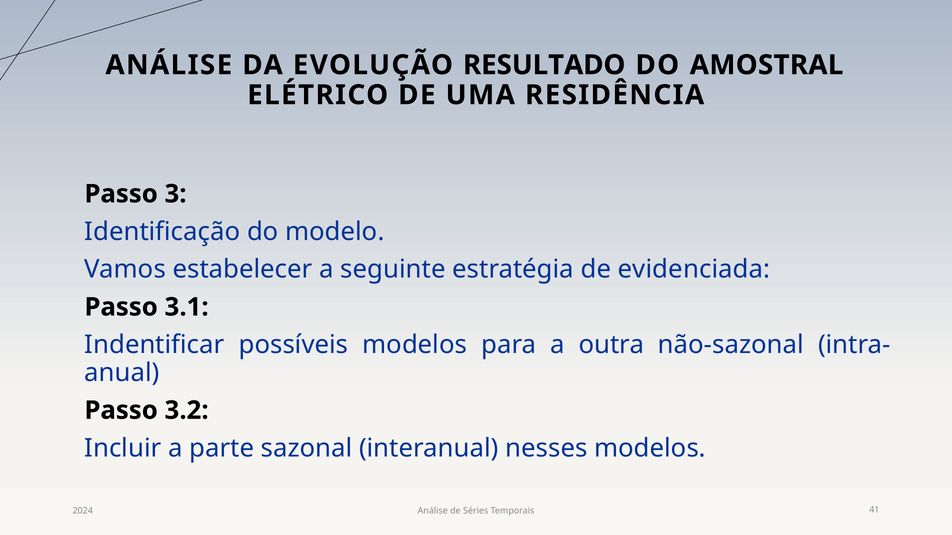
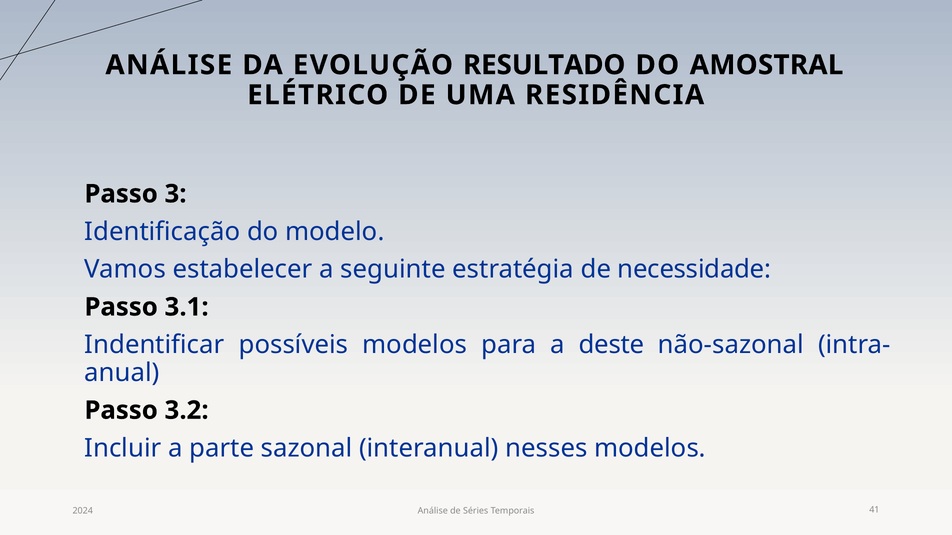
evidenciada: evidenciada -> necessidade (694, 270)
outra: outra -> deste (612, 345)
